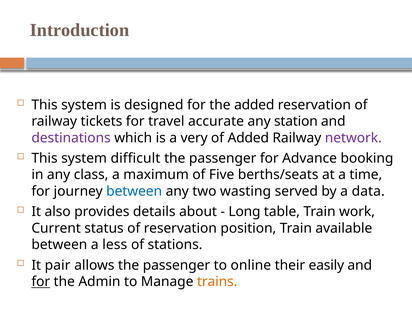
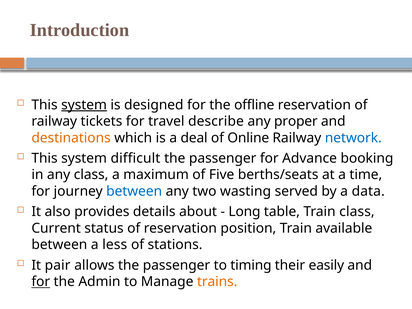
system underline: none -> present (84, 105)
the added: added -> offline (254, 105)
accurate: accurate -> describe (216, 121)
station: station -> proper (296, 121)
destinations colour: purple -> orange (71, 138)
very: very -> deal (194, 138)
of Added: Added -> Online (248, 138)
network colour: purple -> blue (353, 138)
Train work: work -> class (357, 212)
online: online -> timing (251, 265)
